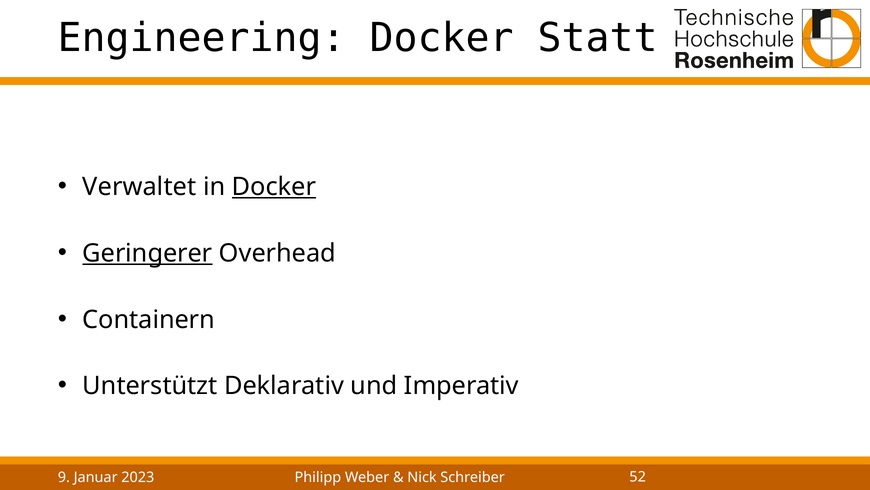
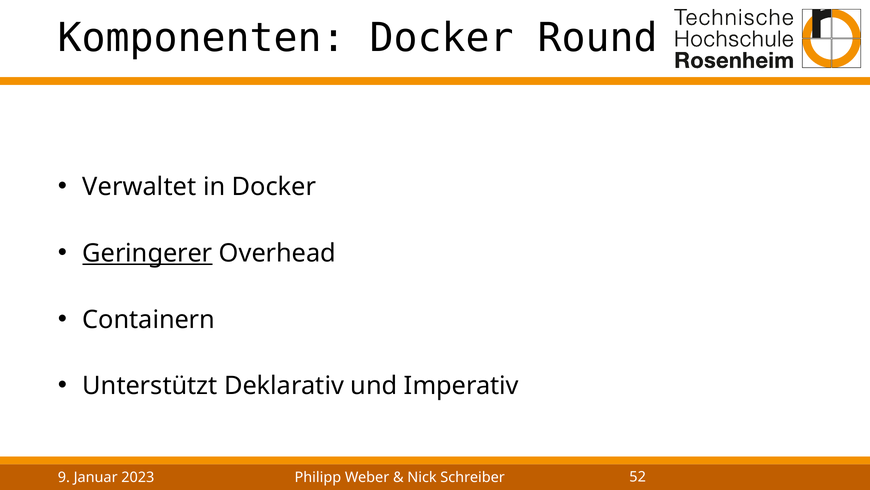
Engineering: Engineering -> Komponenten (202, 38)
Statt: Statt -> Round (598, 38)
Docker underline: present -> none (274, 187)
